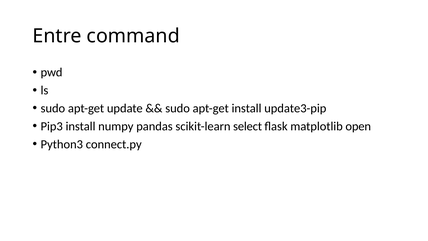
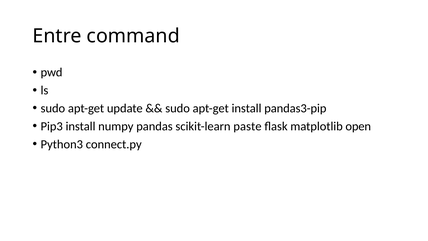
update3-pip: update3-pip -> pandas3-pip (295, 108)
select: select -> paste (247, 126)
